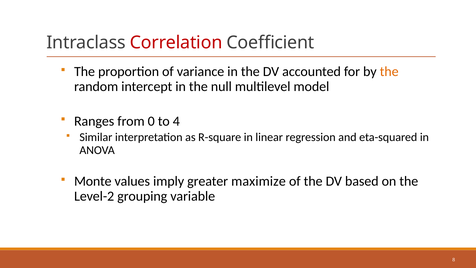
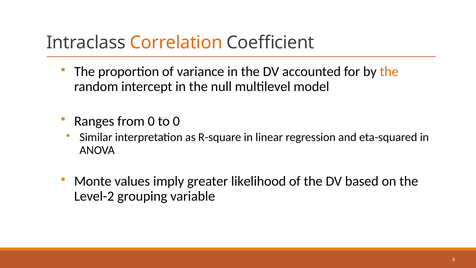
Correlation colour: red -> orange (176, 43)
to 4: 4 -> 0 (176, 121)
maximize: maximize -> likelihood (259, 181)
